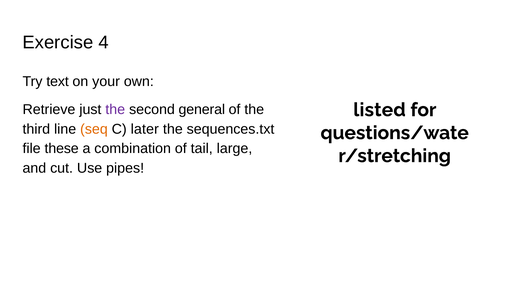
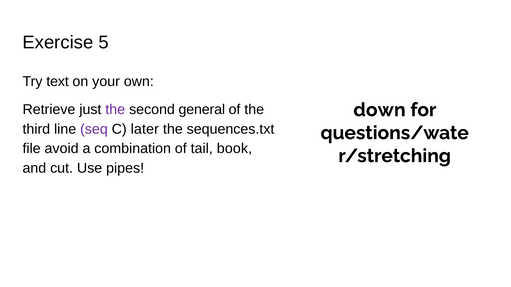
4: 4 -> 5 (104, 42)
listed: listed -> down (379, 110)
seq colour: orange -> purple (94, 129)
these: these -> avoid (62, 149)
large: large -> book (234, 149)
